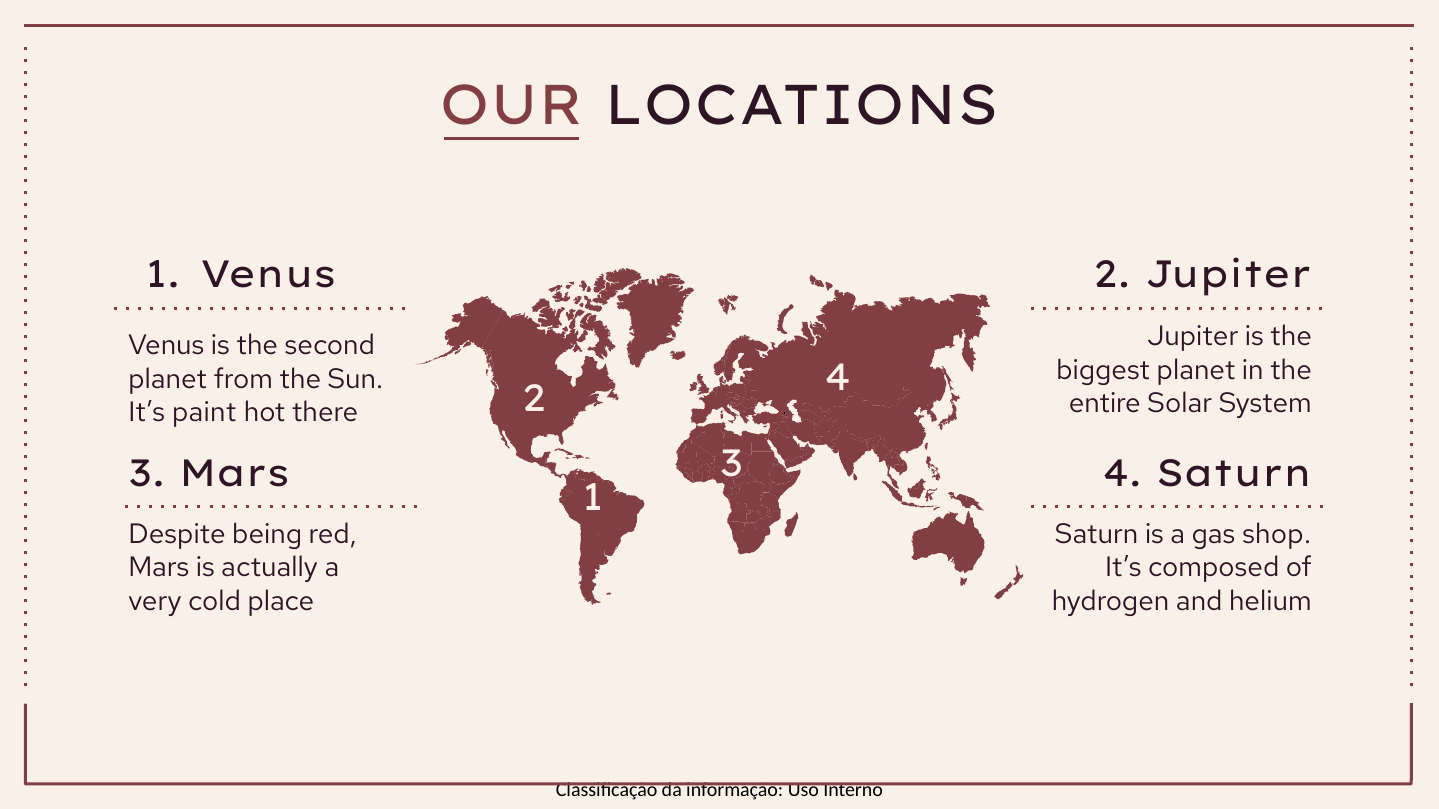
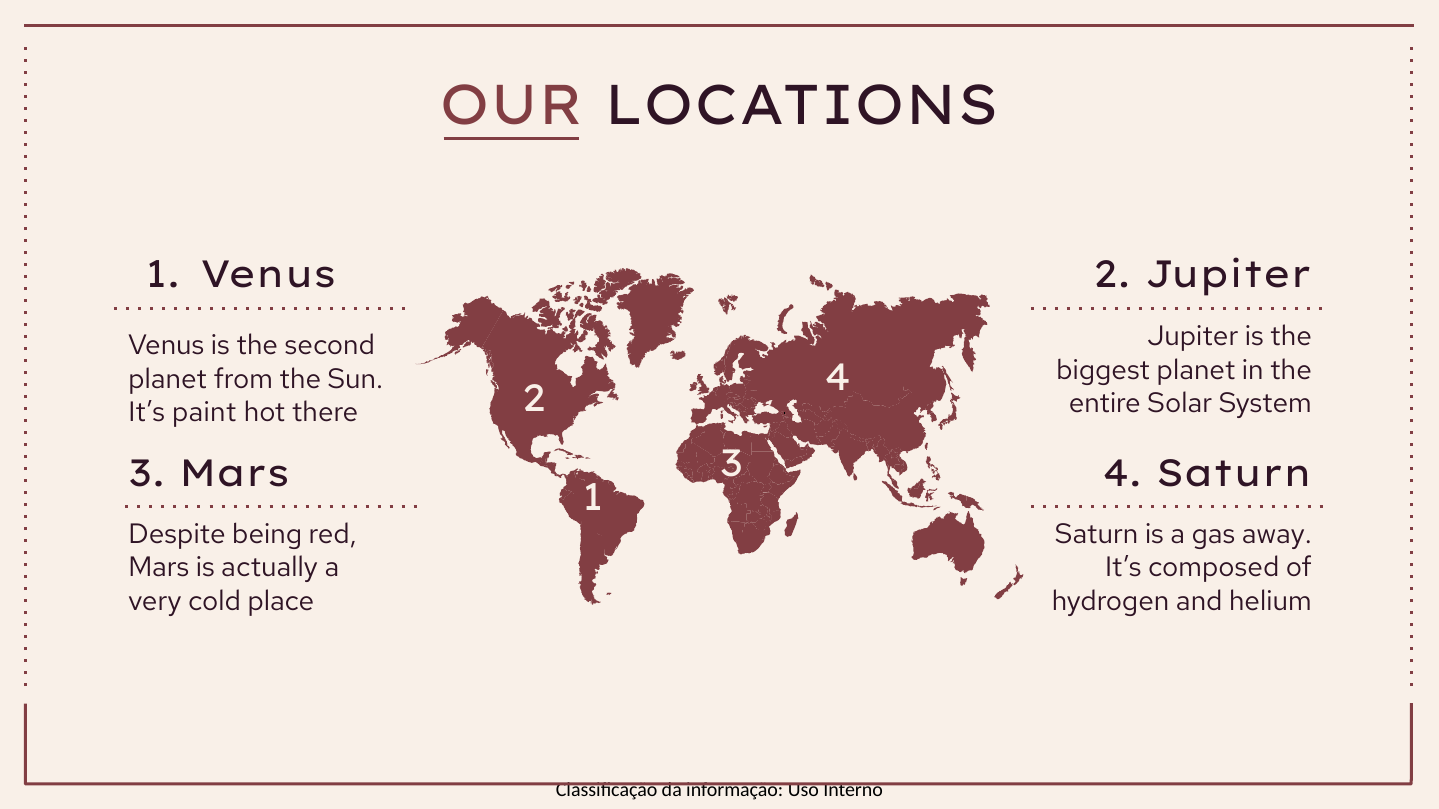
shop: shop -> away (1277, 534)
